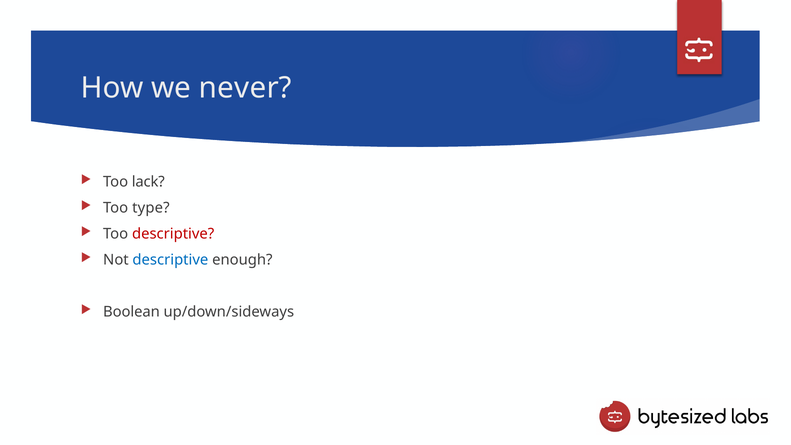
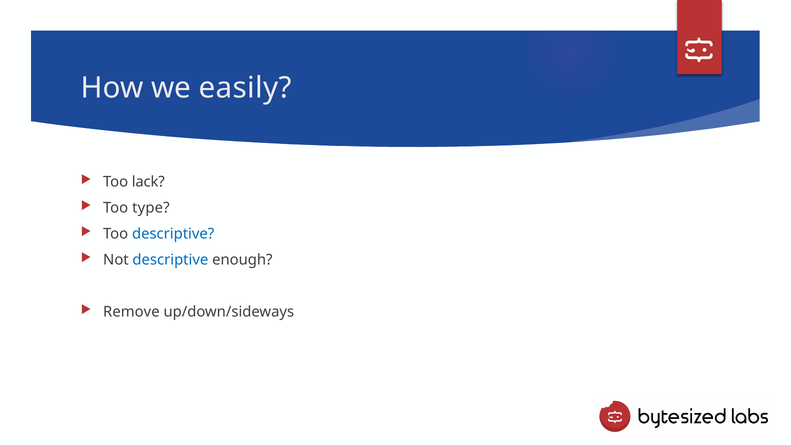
never: never -> easily (245, 88)
descriptive colour: red -> blue (173, 234)
Boolean: Boolean -> Remove (131, 312)
